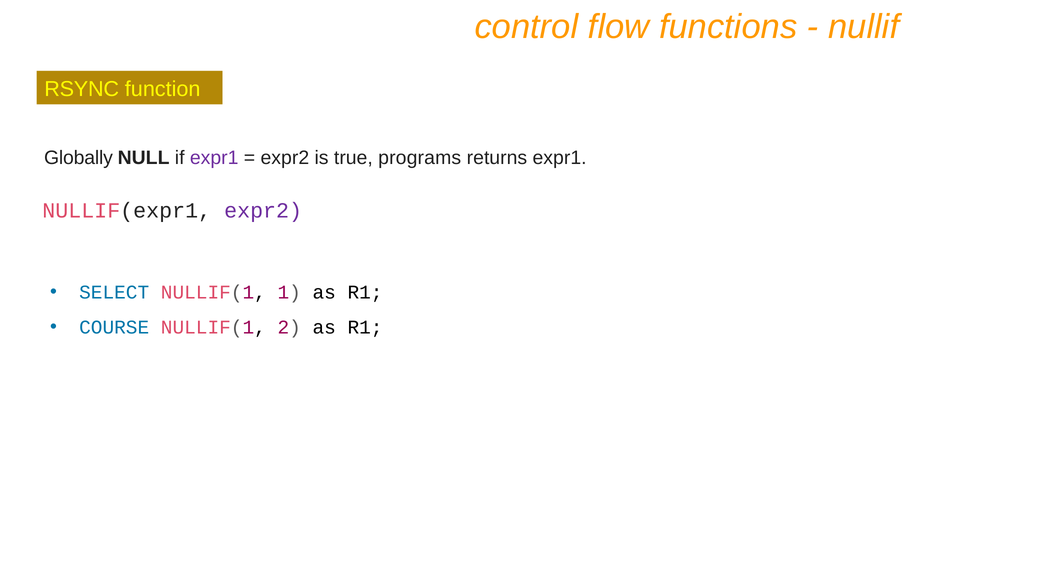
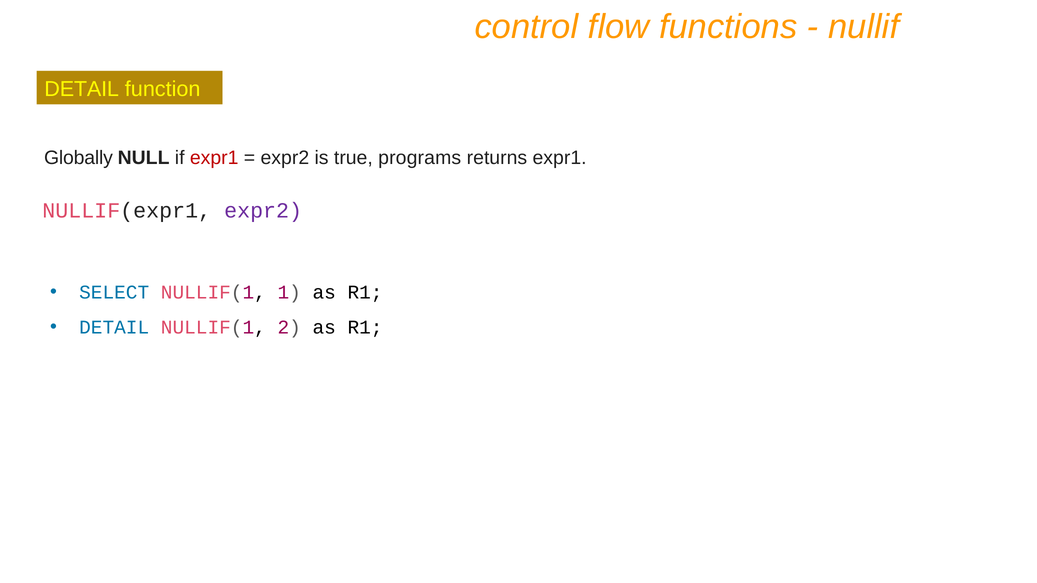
RSYNC: RSYNC -> DETAIL (82, 89)
expr1 colour: purple -> red (214, 158)
COURSE: COURSE -> DETAIL (114, 327)
